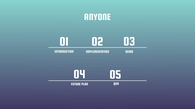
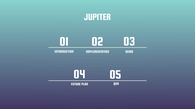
ANYONE: ANYONE -> JUPITER (97, 17)
